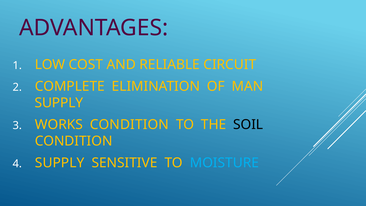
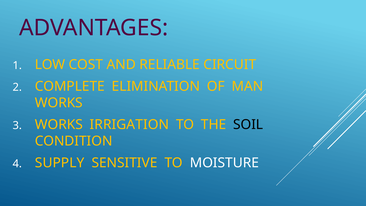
SUPPLY: SUPPLY -> WORKS (59, 103)
WORKS CONDITION: CONDITION -> IRRIGATION (129, 125)
MOISTURE colour: light blue -> white (224, 163)
